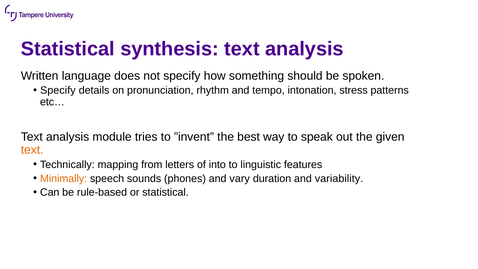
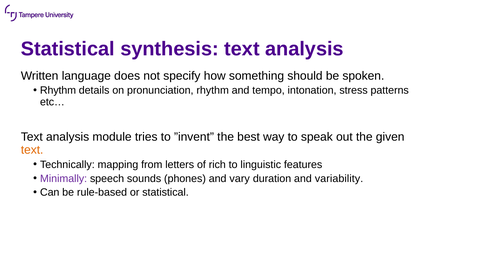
Specify: Specify -> Rhythm (58, 90)
into: into -> rich (217, 164)
Minimally colour: orange -> purple (64, 178)
